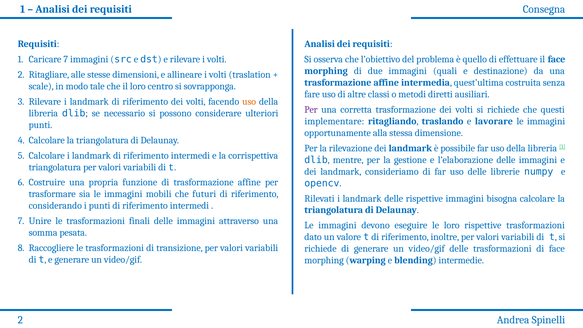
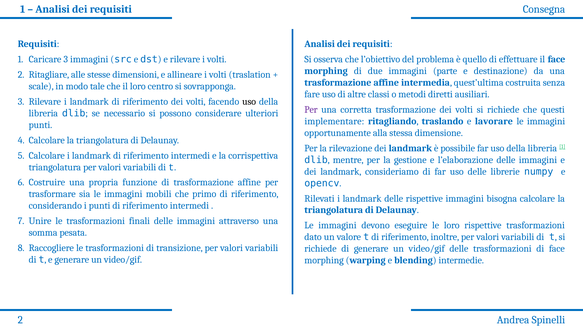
Caricare 7: 7 -> 3 (66, 59)
quali: quali -> parte (445, 71)
uso colour: orange -> black (249, 102)
futuri: futuri -> primo (204, 194)
